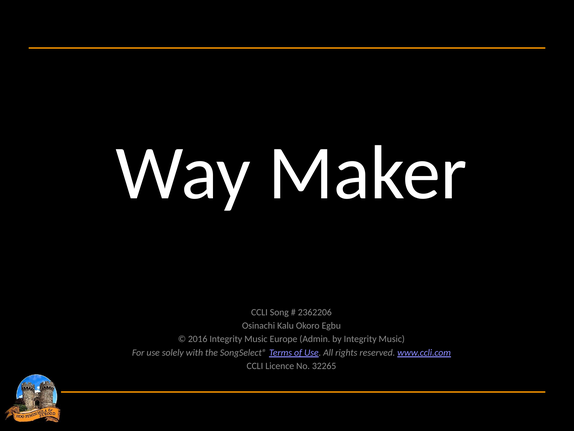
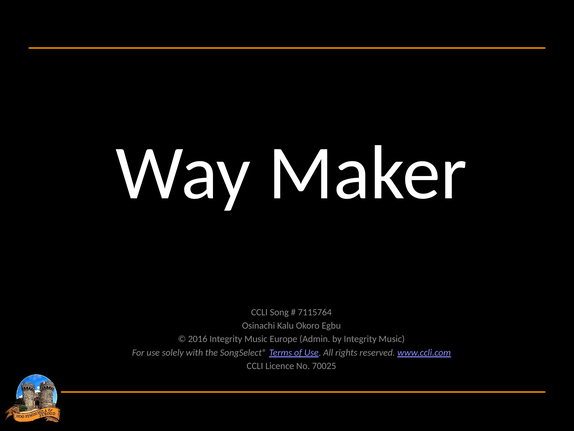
2362206: 2362206 -> 7115764 (315, 312)
32265: 32265 -> 70025 (324, 366)
